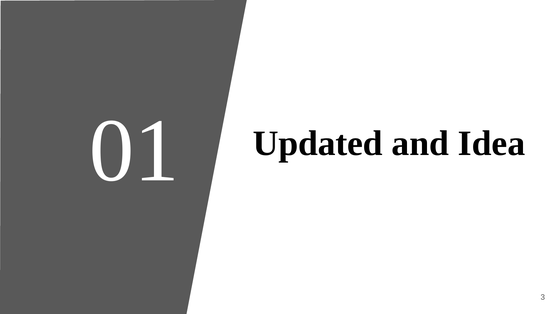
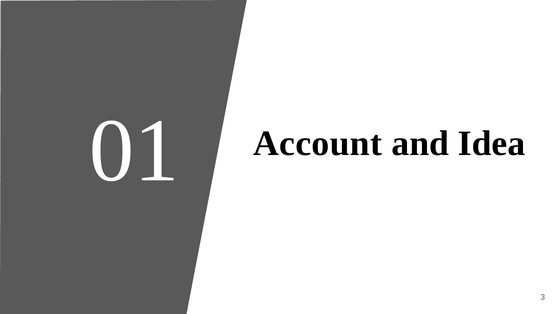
Updated: Updated -> Account (318, 143)
